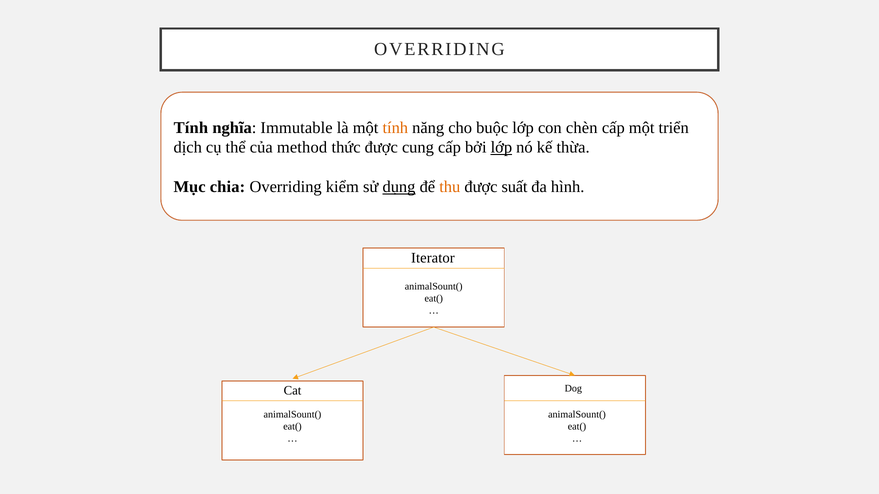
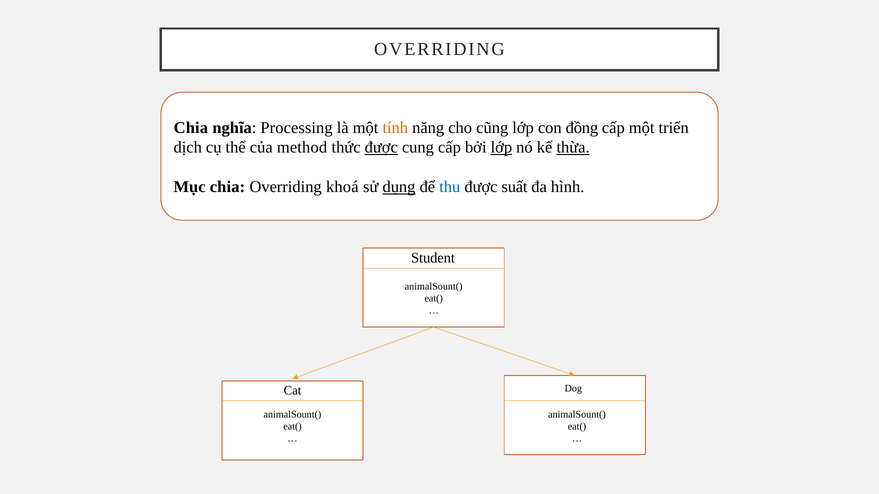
Tính: Tính -> Chia (191, 128)
Immutable: Immutable -> Processing (297, 128)
buộc: buộc -> cũng (492, 128)
chèn: chèn -> đồng (582, 128)
được underline: none -> present (381, 148)
thừa underline: none -> present (573, 148)
kiểm: kiểm -> khoá (342, 187)
thu colour: orange -> blue (450, 187)
Iterator: Iterator -> Student (433, 258)
